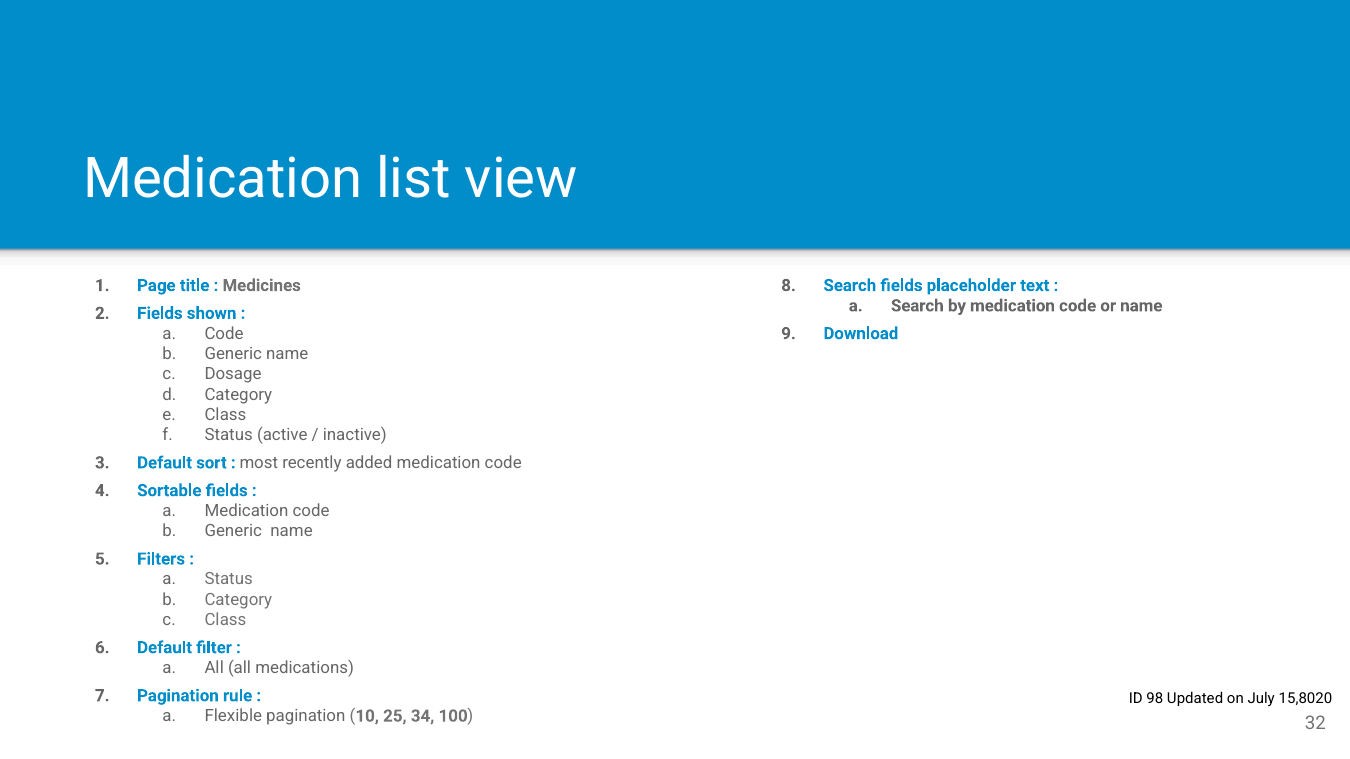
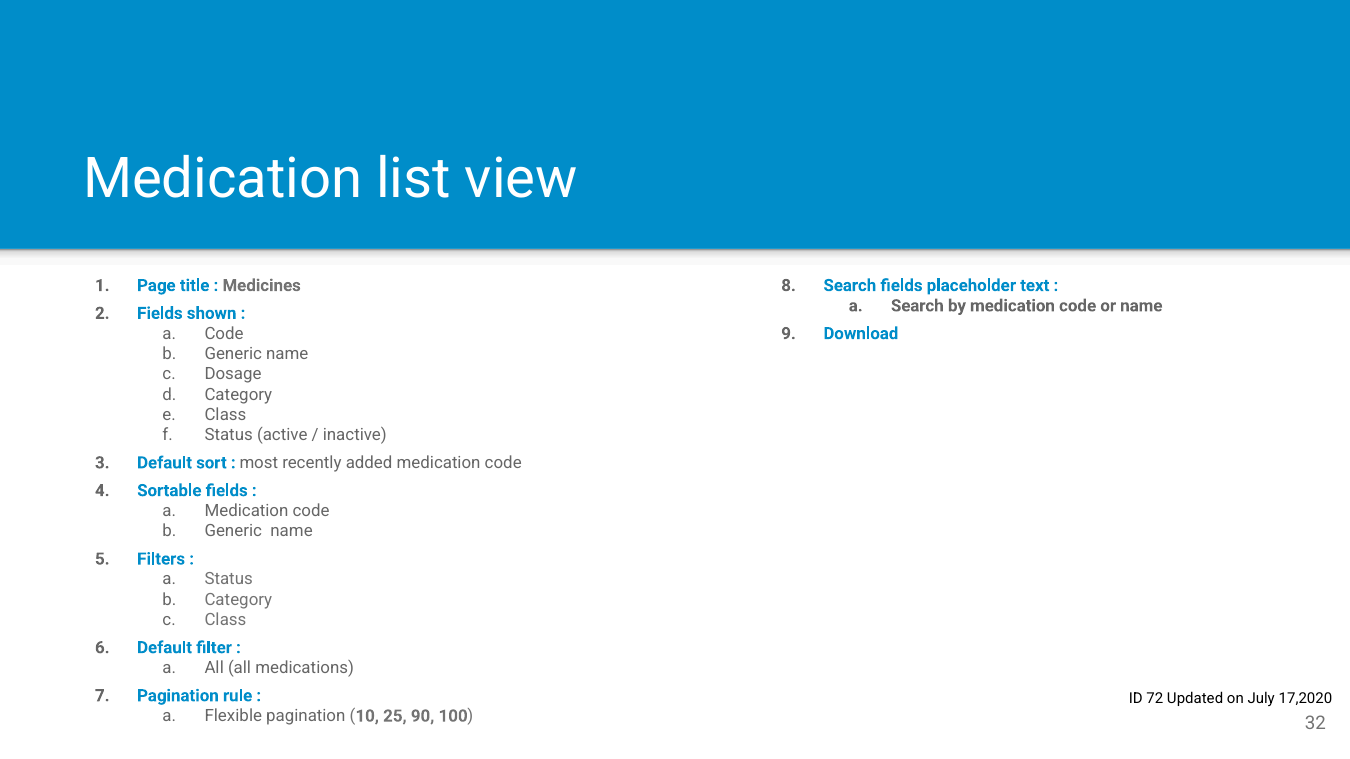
98: 98 -> 72 (1155, 699)
15,8020: 15,8020 -> 17,2020 (1305, 699)
34: 34 -> 90 (423, 716)
